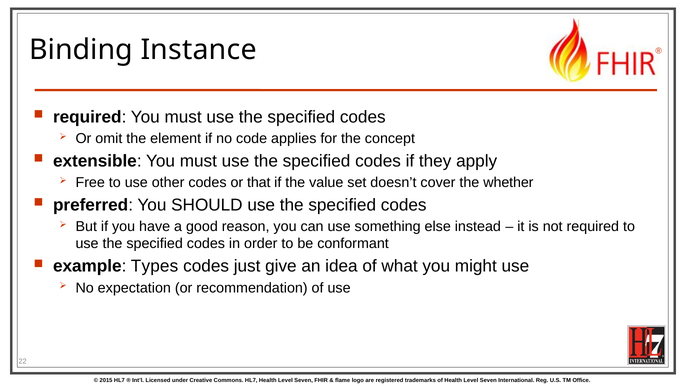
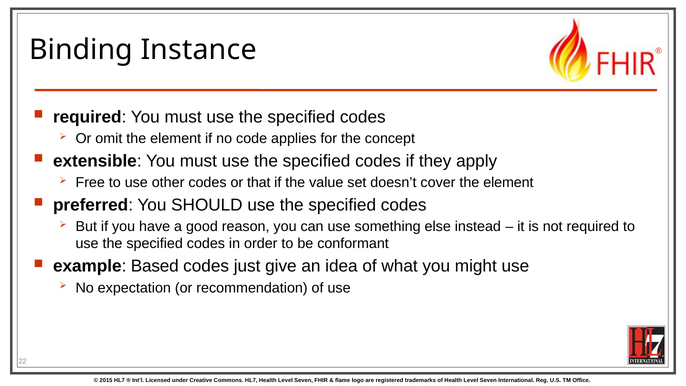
cover the whether: whether -> element (508, 183)
Types: Types -> Based (155, 266)
